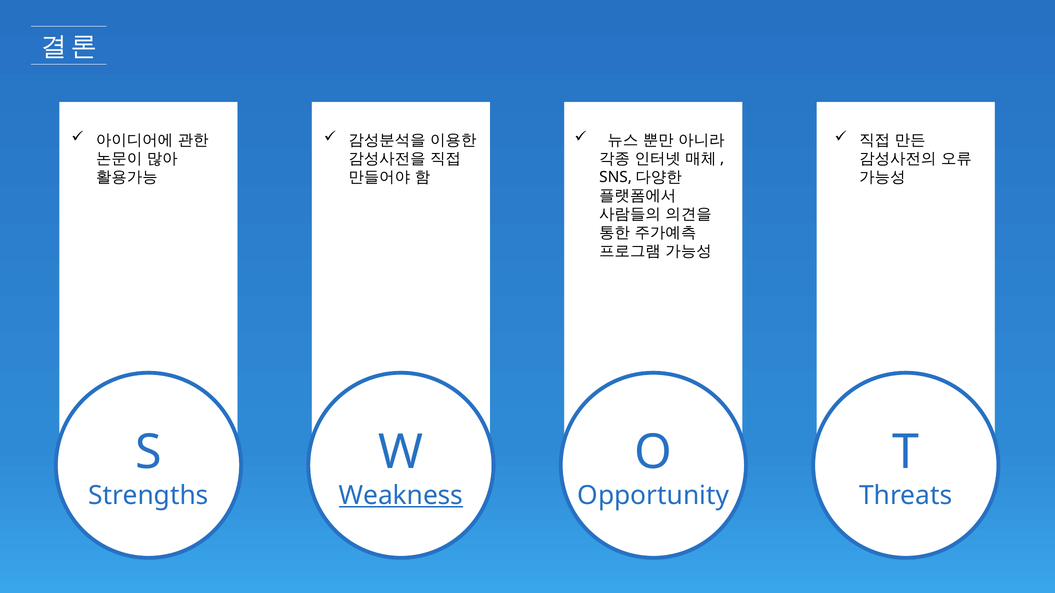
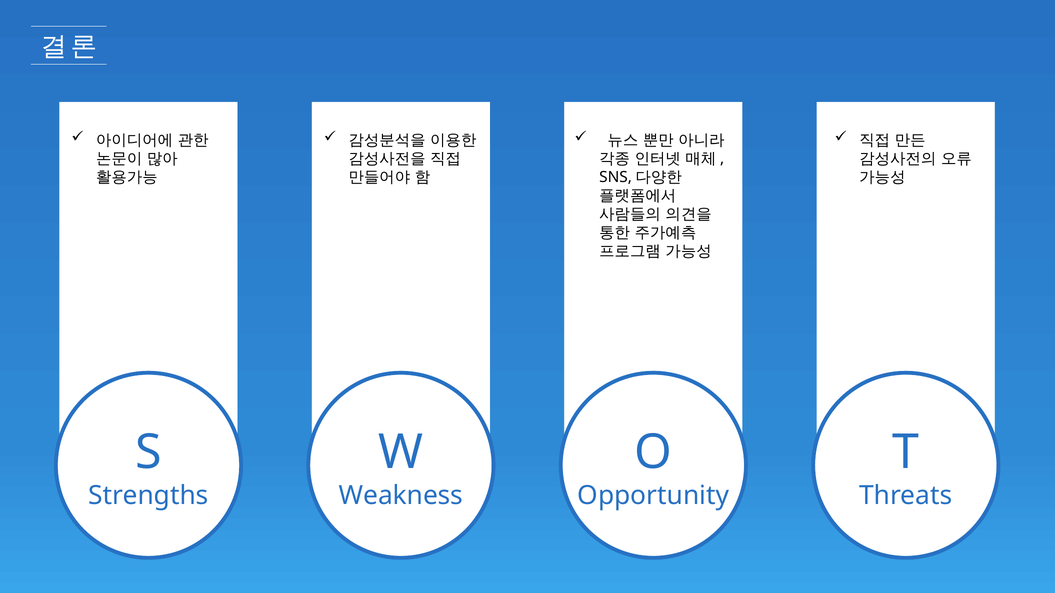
Weakness underline: present -> none (401, 496)
